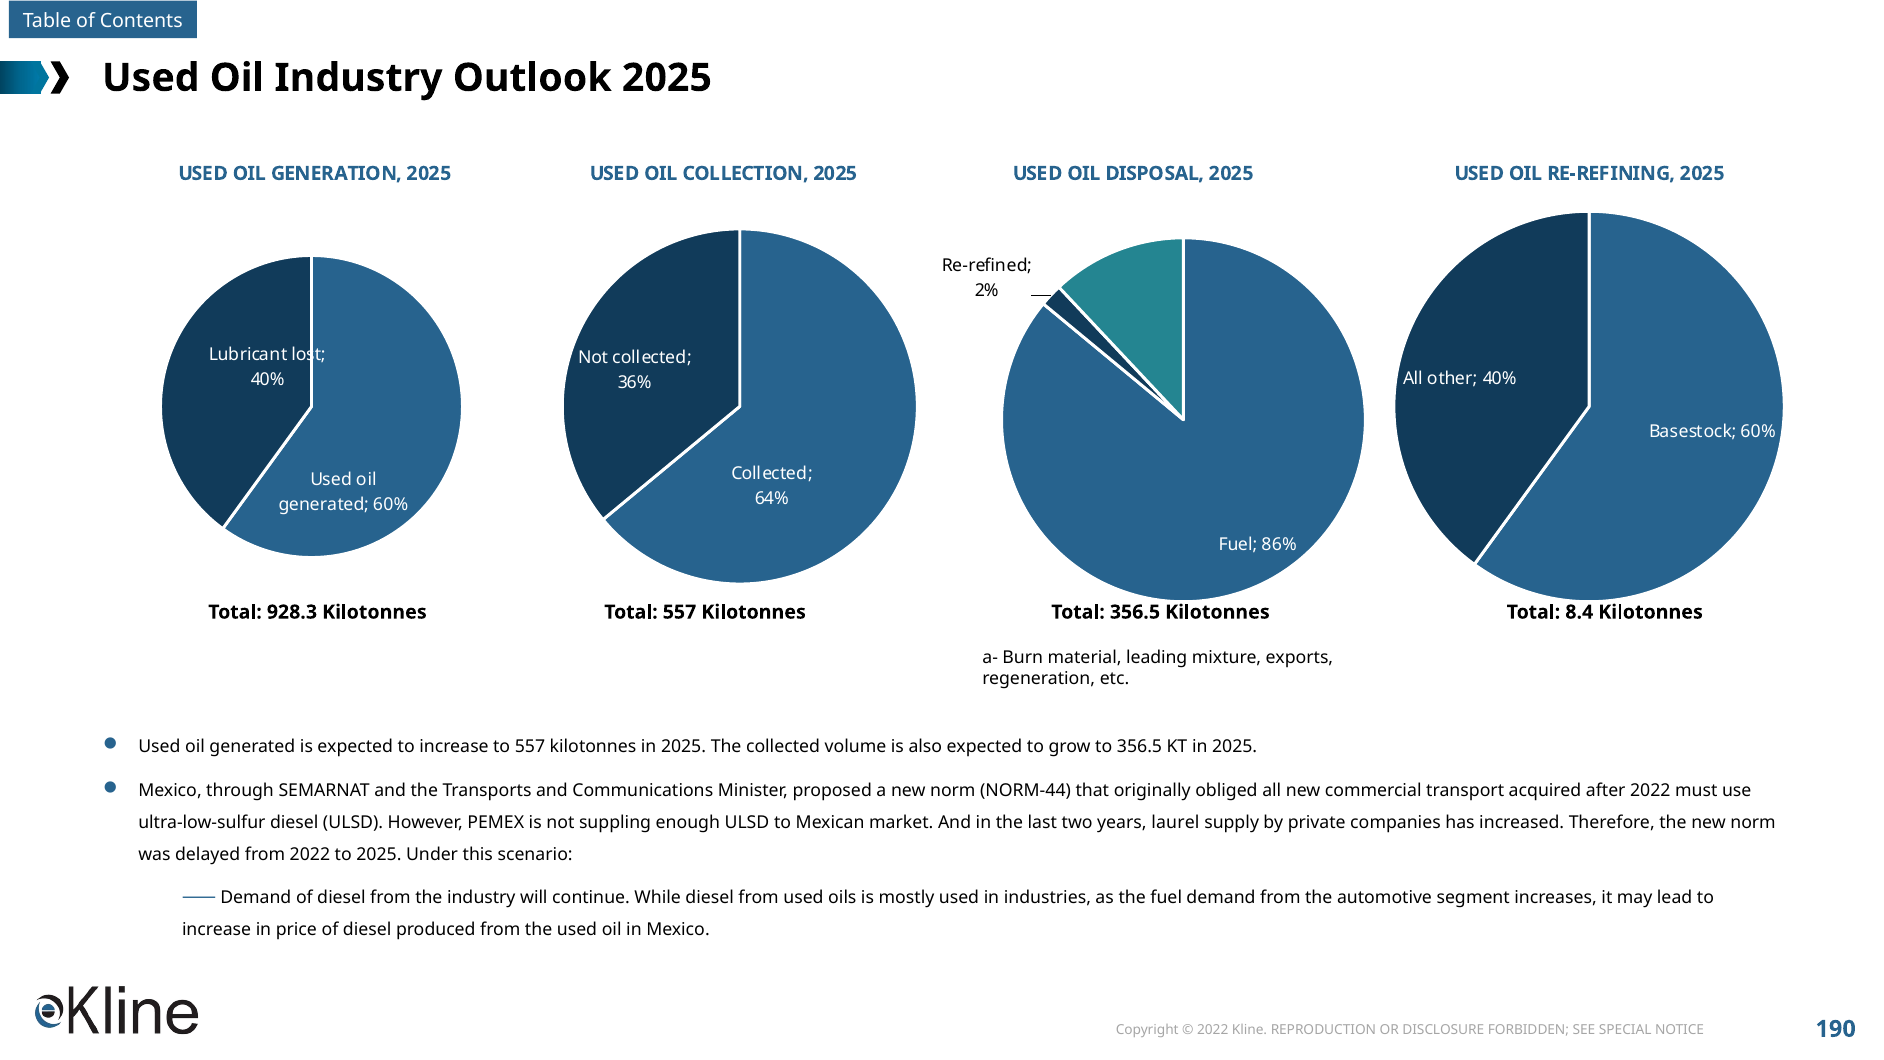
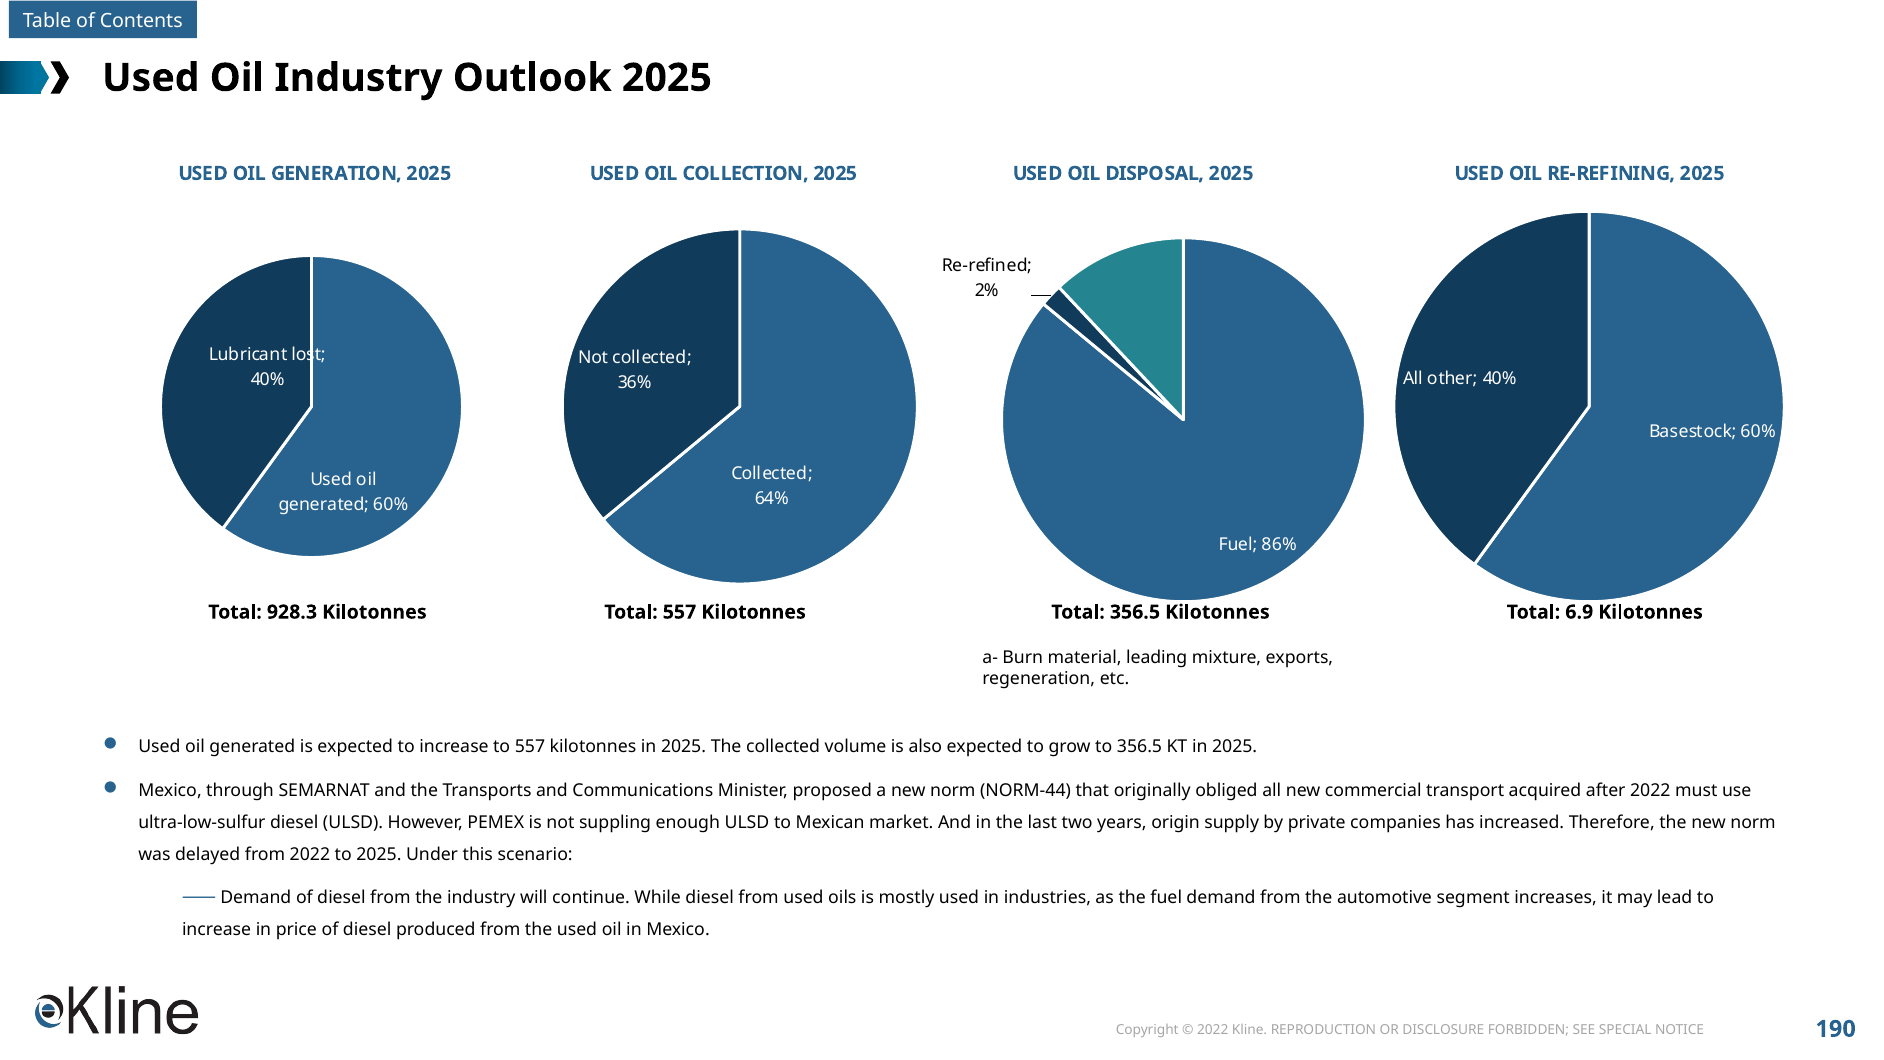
8.4: 8.4 -> 6.9 (1579, 612)
laurel: laurel -> origin (1176, 822)
